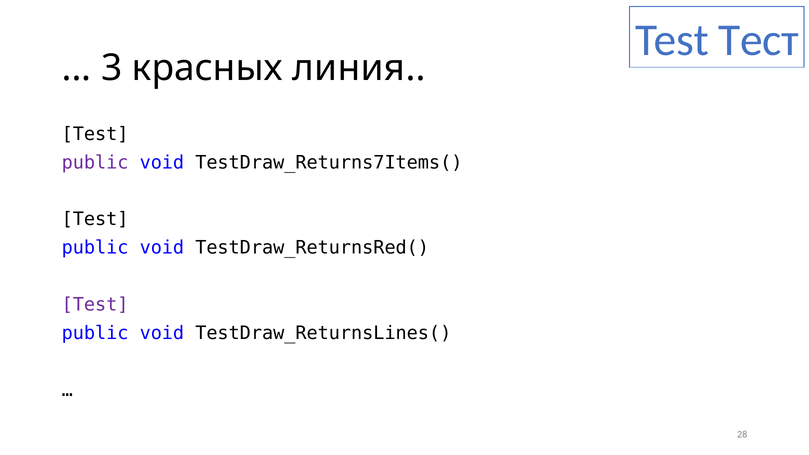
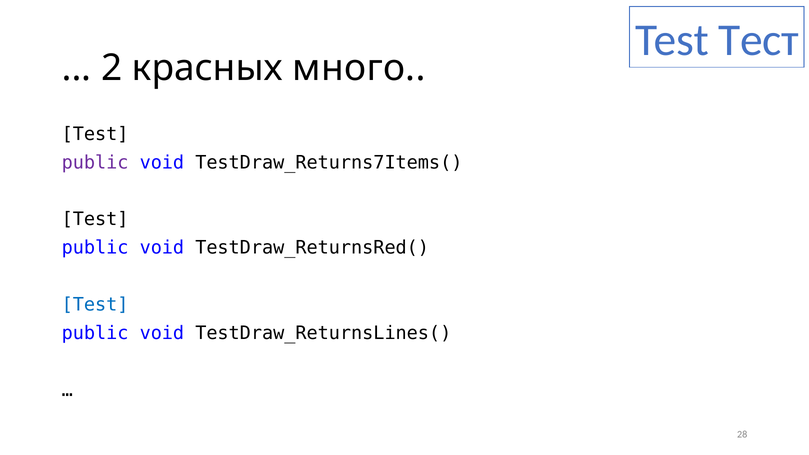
3: 3 -> 2 (112, 68)
линия: линия -> много (359, 68)
Test colour: purple -> blue (95, 305)
